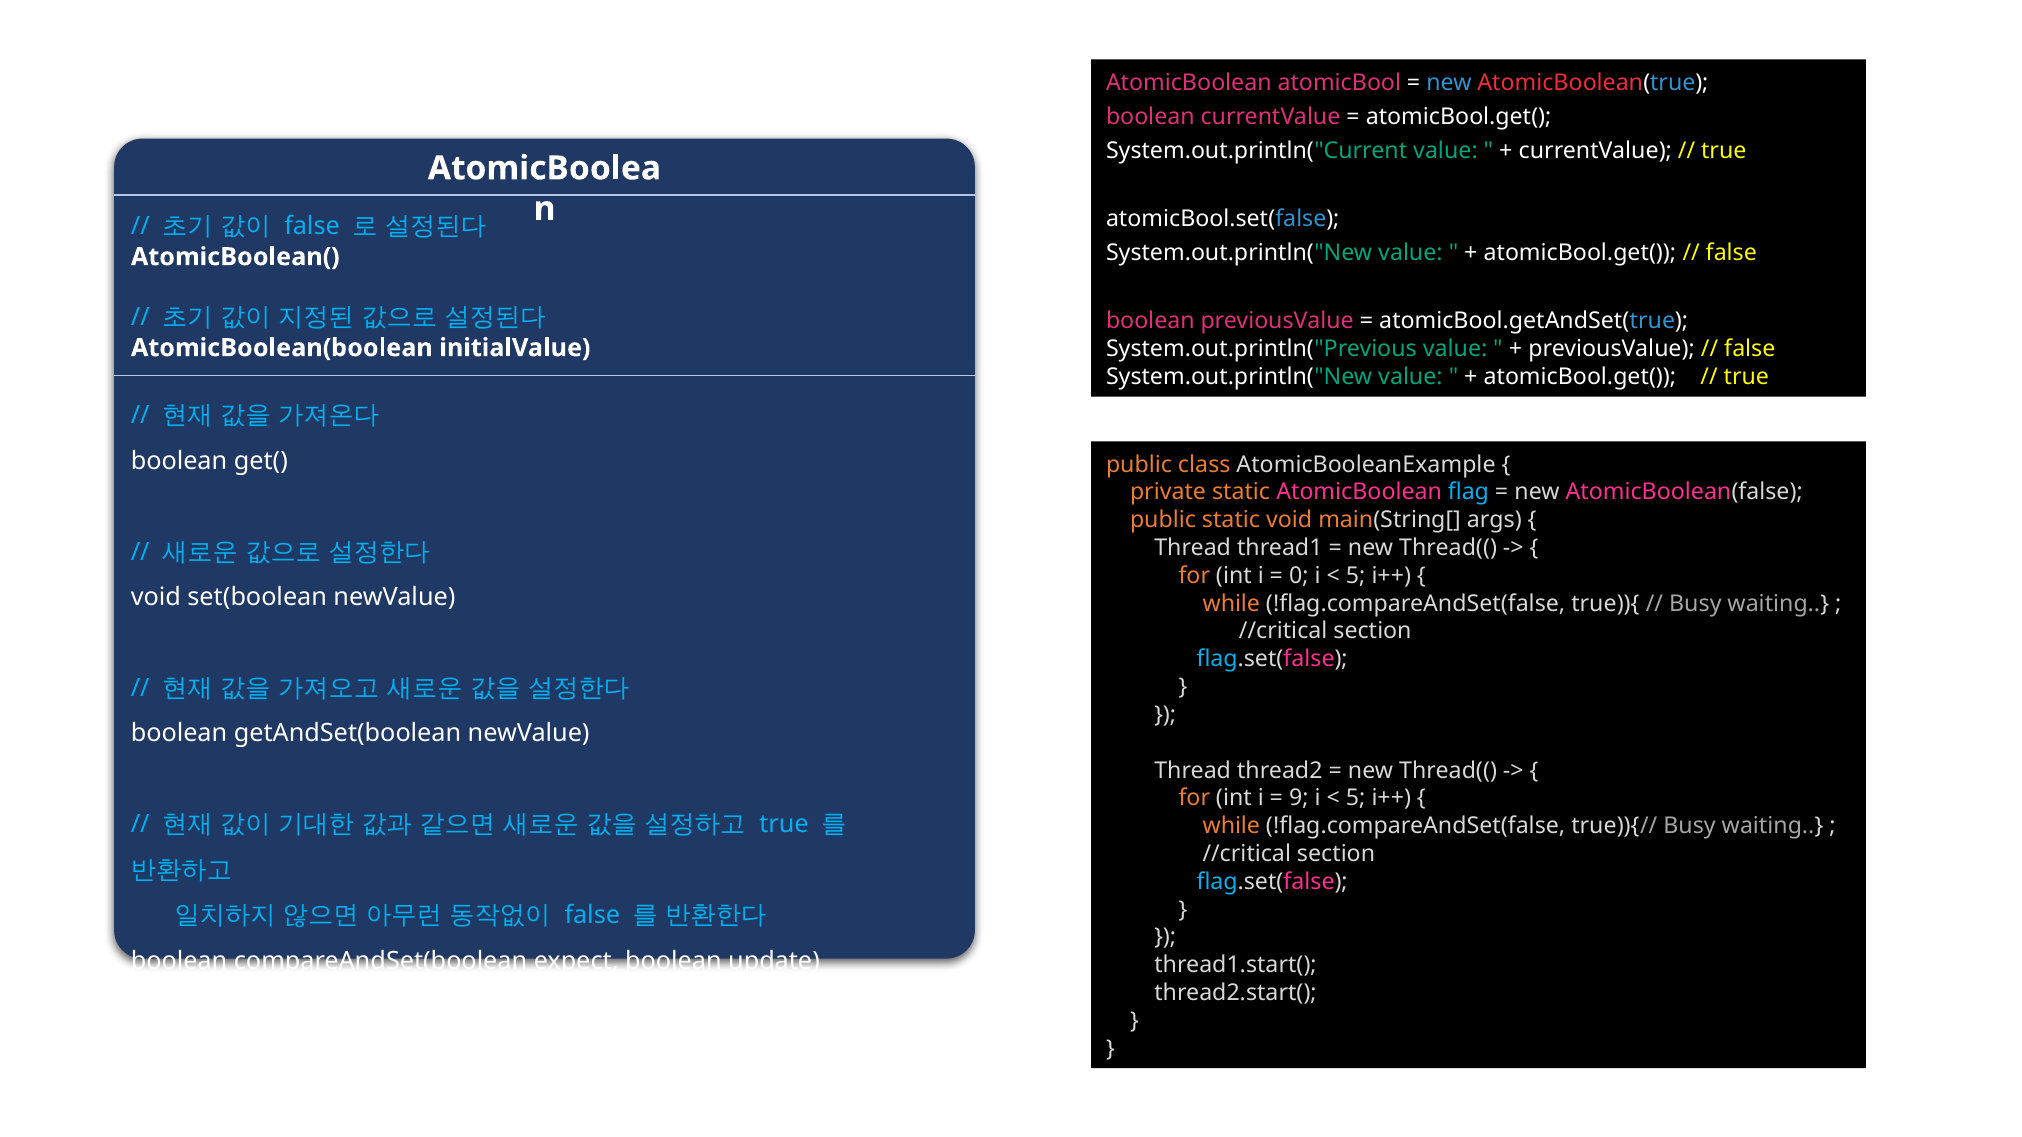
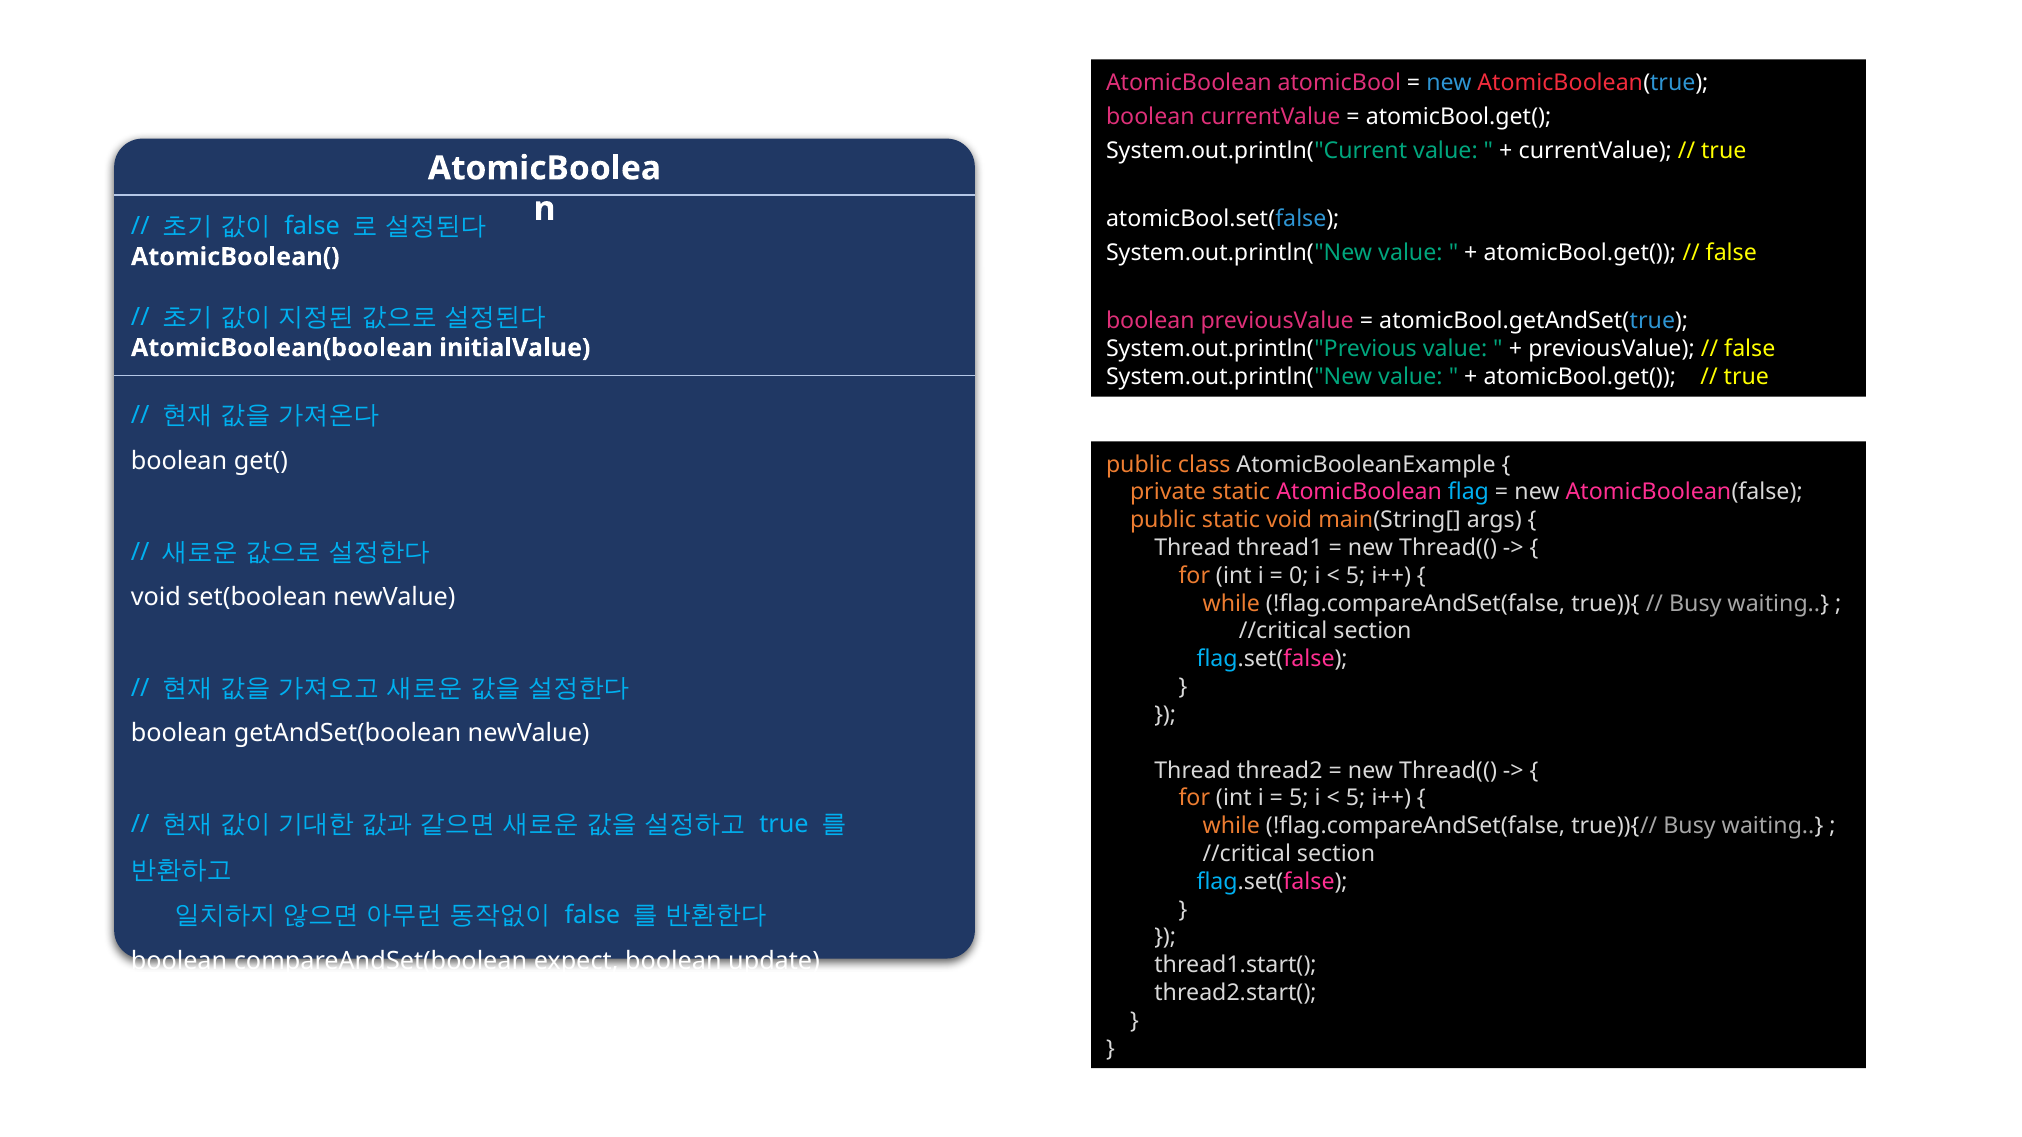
9: 9 -> 5 (1299, 798)
